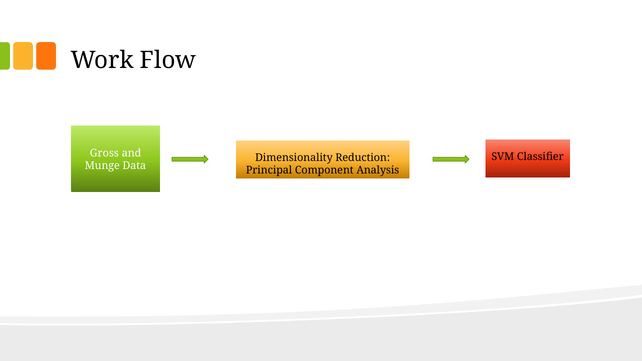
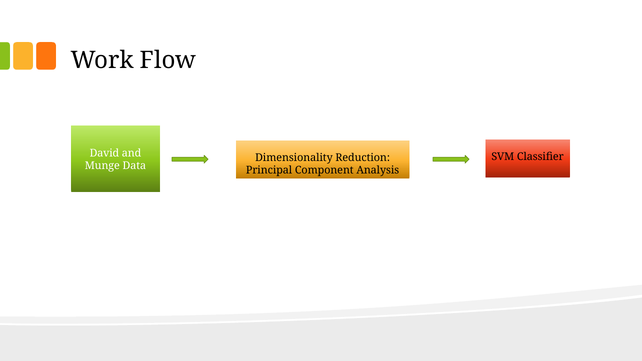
Gross: Gross -> David (104, 153)
